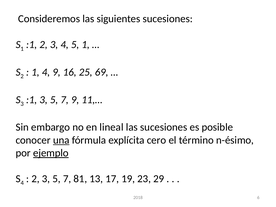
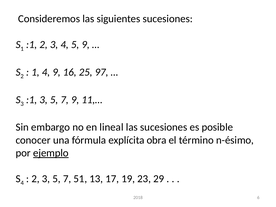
5 1: 1 -> 9 (86, 45)
69: 69 -> 97 (102, 72)
una underline: present -> none (61, 140)
cero: cero -> obra (157, 140)
81: 81 -> 51 (80, 179)
